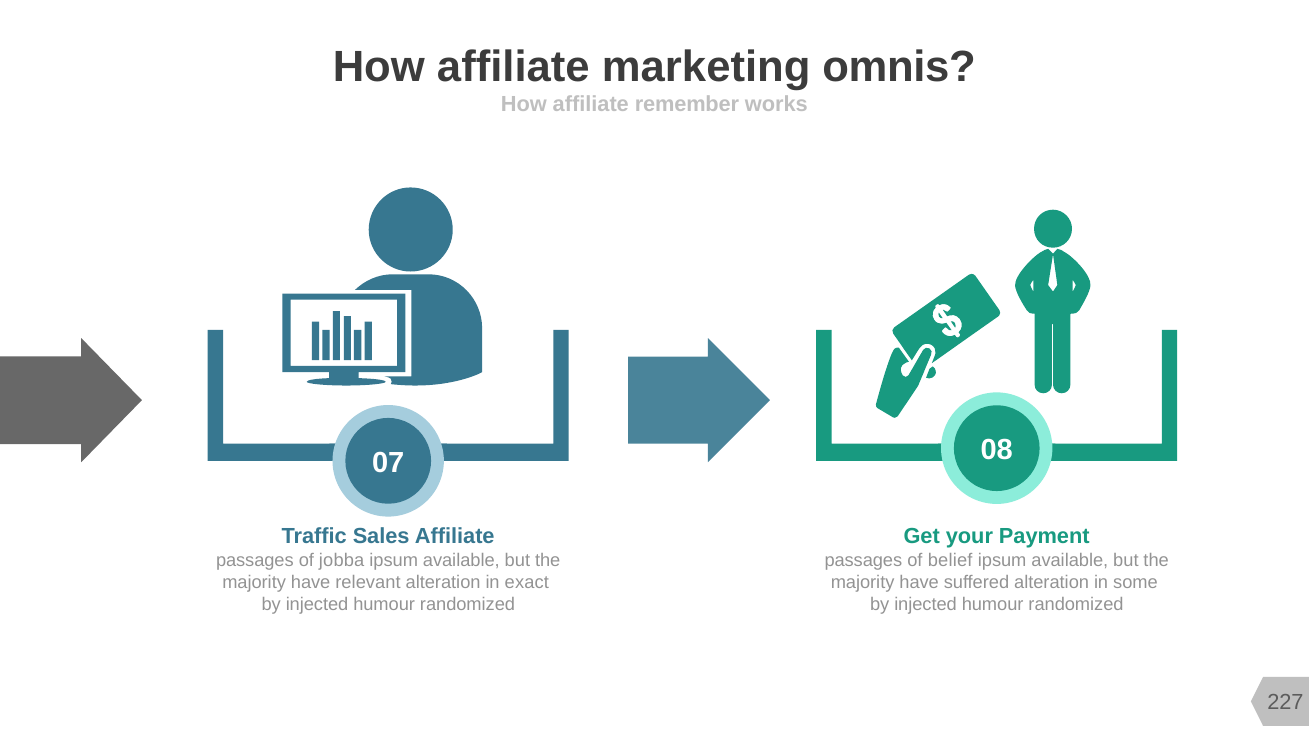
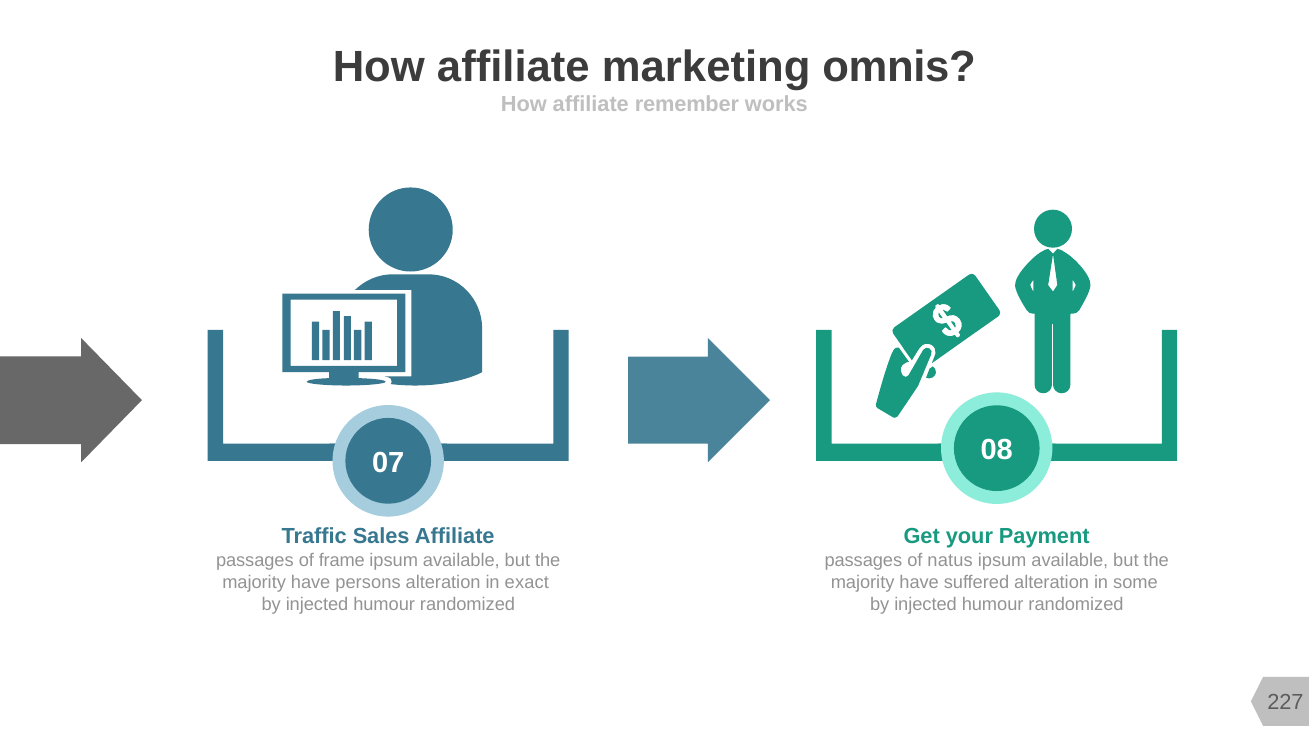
jobba: jobba -> frame (342, 560)
belief: belief -> natus (950, 560)
relevant: relevant -> persons (368, 582)
